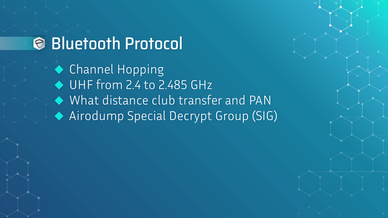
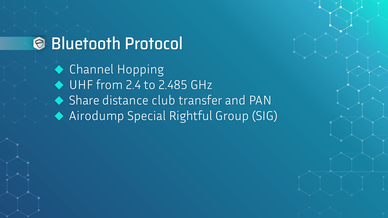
What: What -> Share (84, 100)
Decrypt: Decrypt -> Rightful (191, 116)
